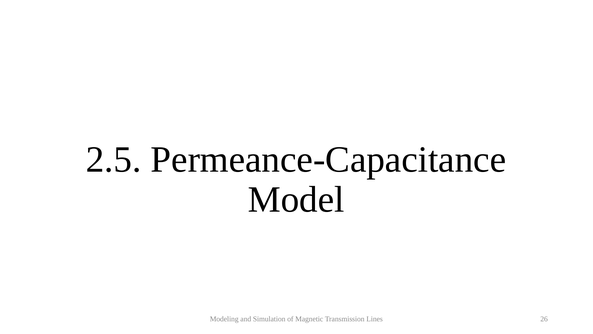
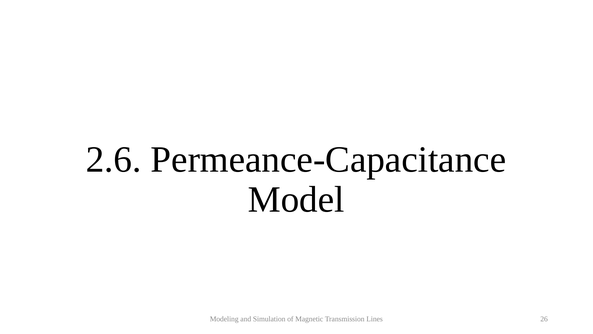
2.5: 2.5 -> 2.6 (114, 159)
